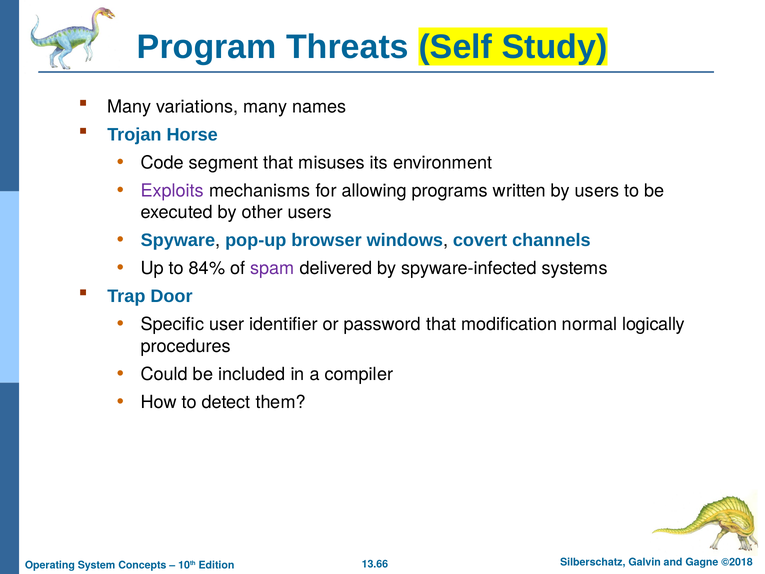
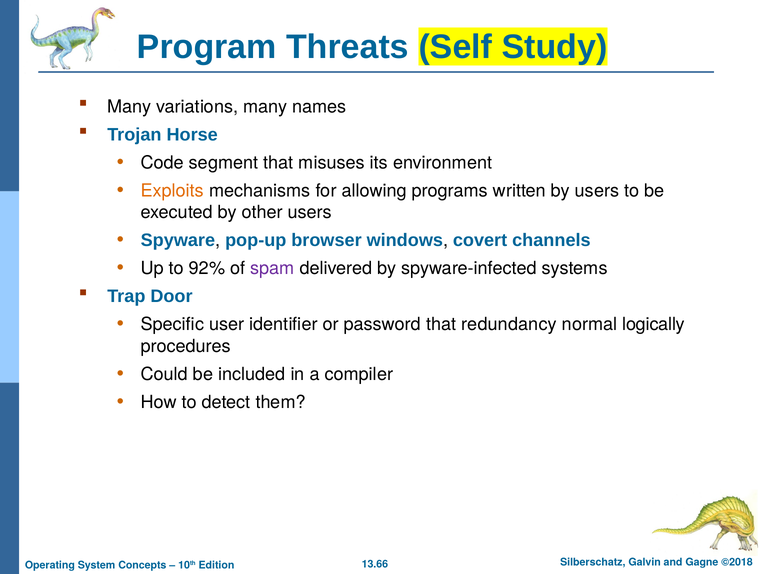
Exploits colour: purple -> orange (172, 191)
84%: 84% -> 92% (207, 268)
modification: modification -> redundancy (509, 324)
